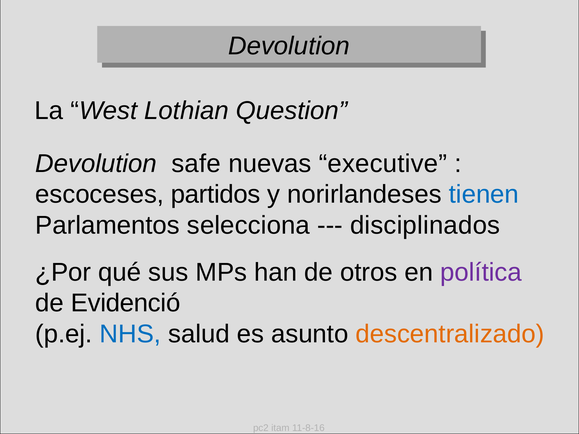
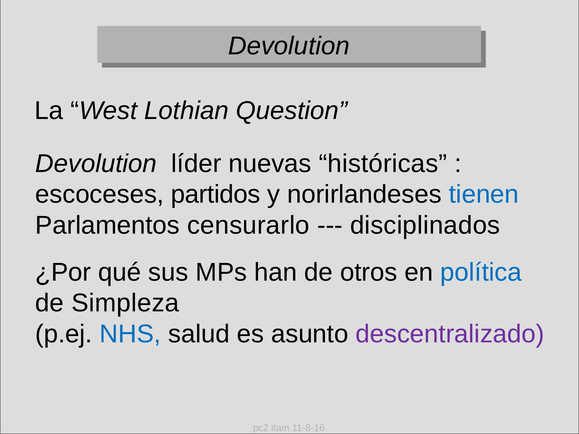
safe: safe -> líder (196, 164)
executive: executive -> históricas (383, 164)
selecciona: selecciona -> censurarlo (248, 225)
política colour: purple -> blue (481, 272)
Evidenció: Evidenció -> Simpleza (125, 303)
descentralizado colour: orange -> purple (450, 334)
